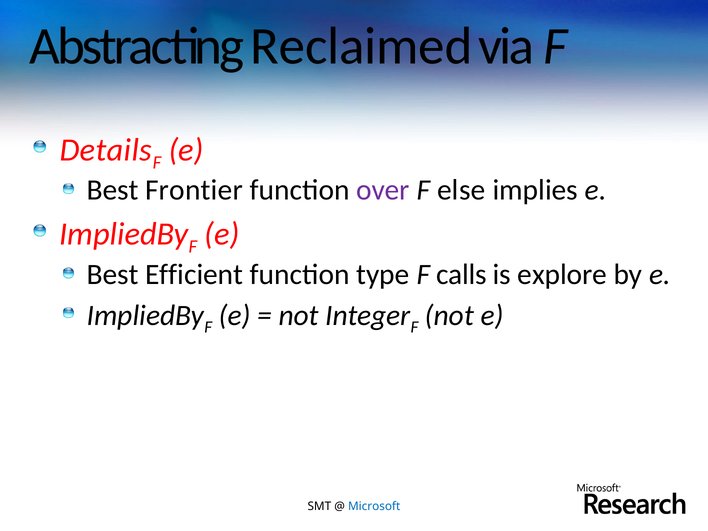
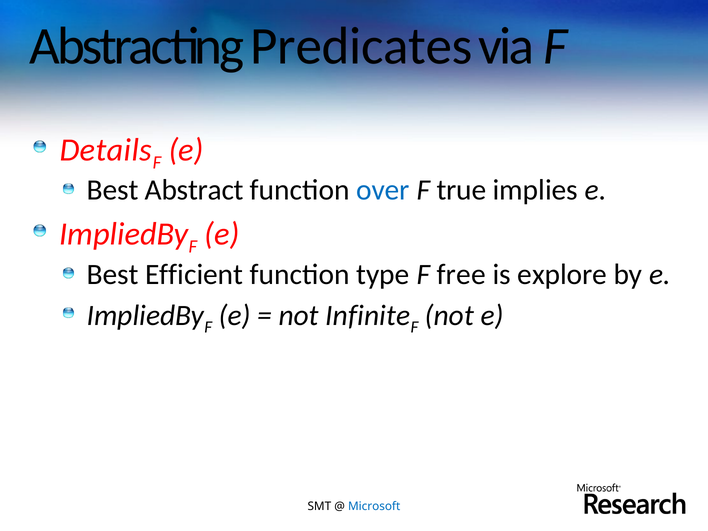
Reclaimed: Reclaimed -> Predicates (361, 46)
Frontier: Frontier -> Abstract (194, 190)
over colour: purple -> blue (383, 190)
else: else -> true (462, 190)
calls: calls -> free (461, 274)
Integer: Integer -> Infinite (368, 316)
